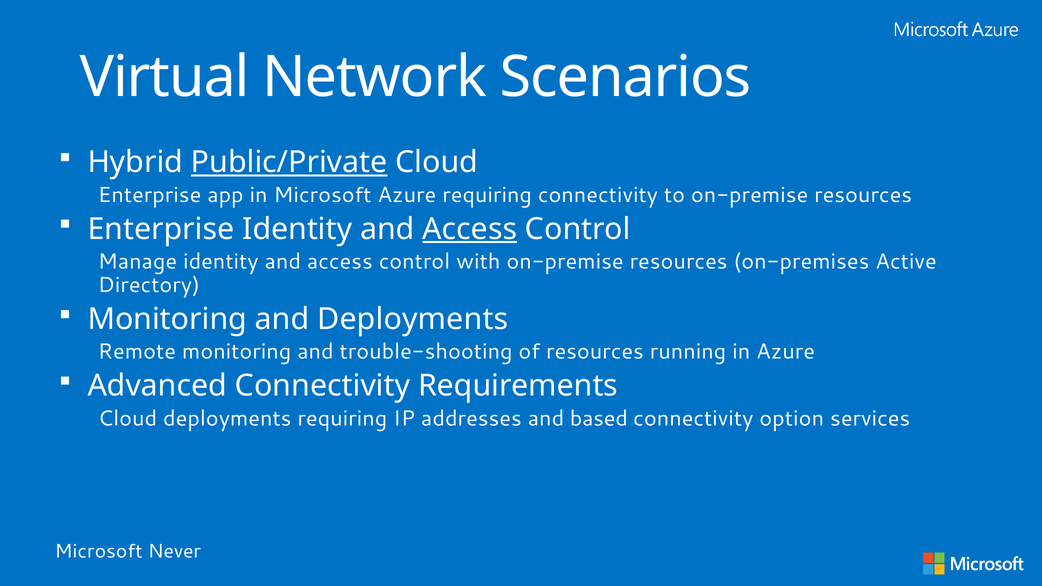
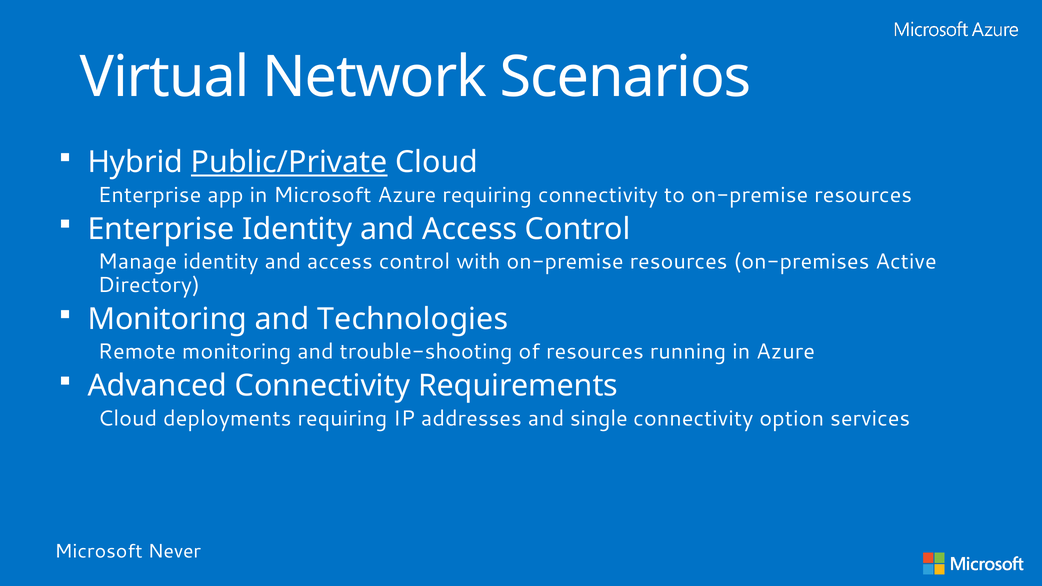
Access underline: present -> none (470, 229)
and Deployments: Deployments -> Technologies (413, 319)
based: based -> single (599, 418)
